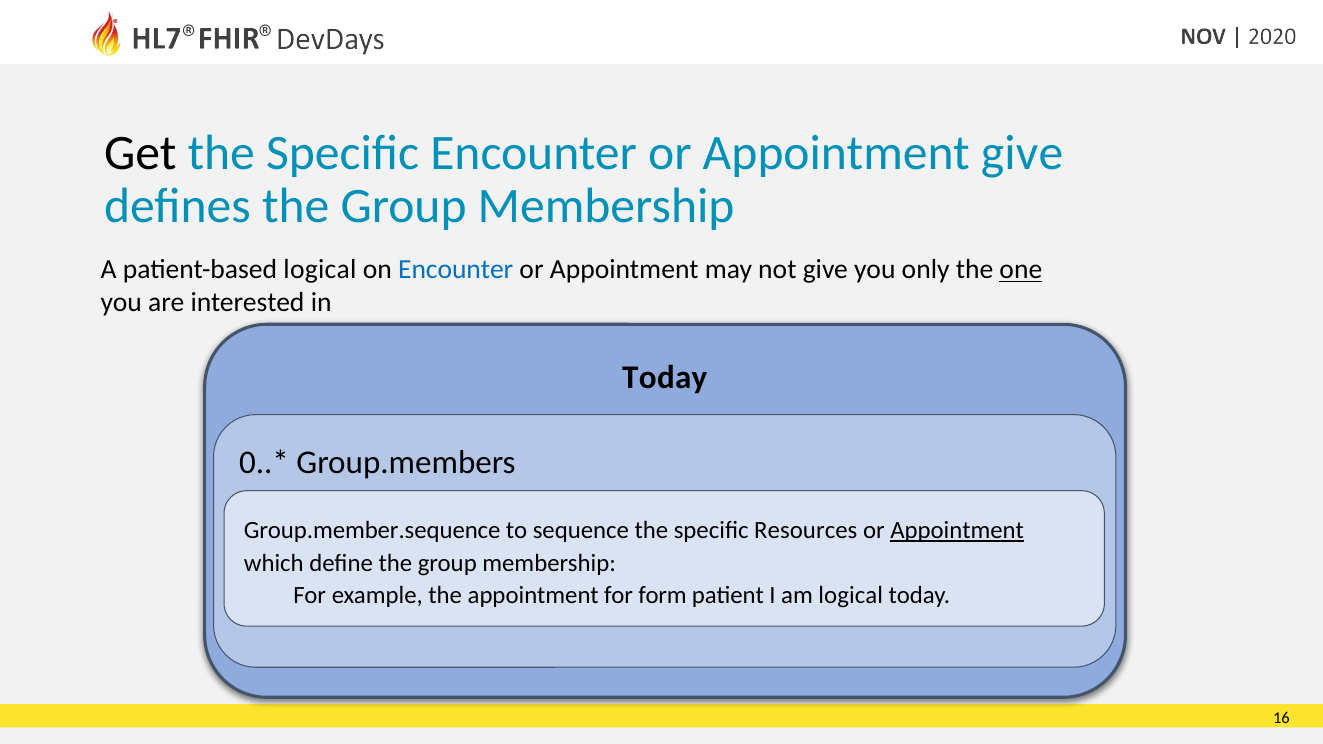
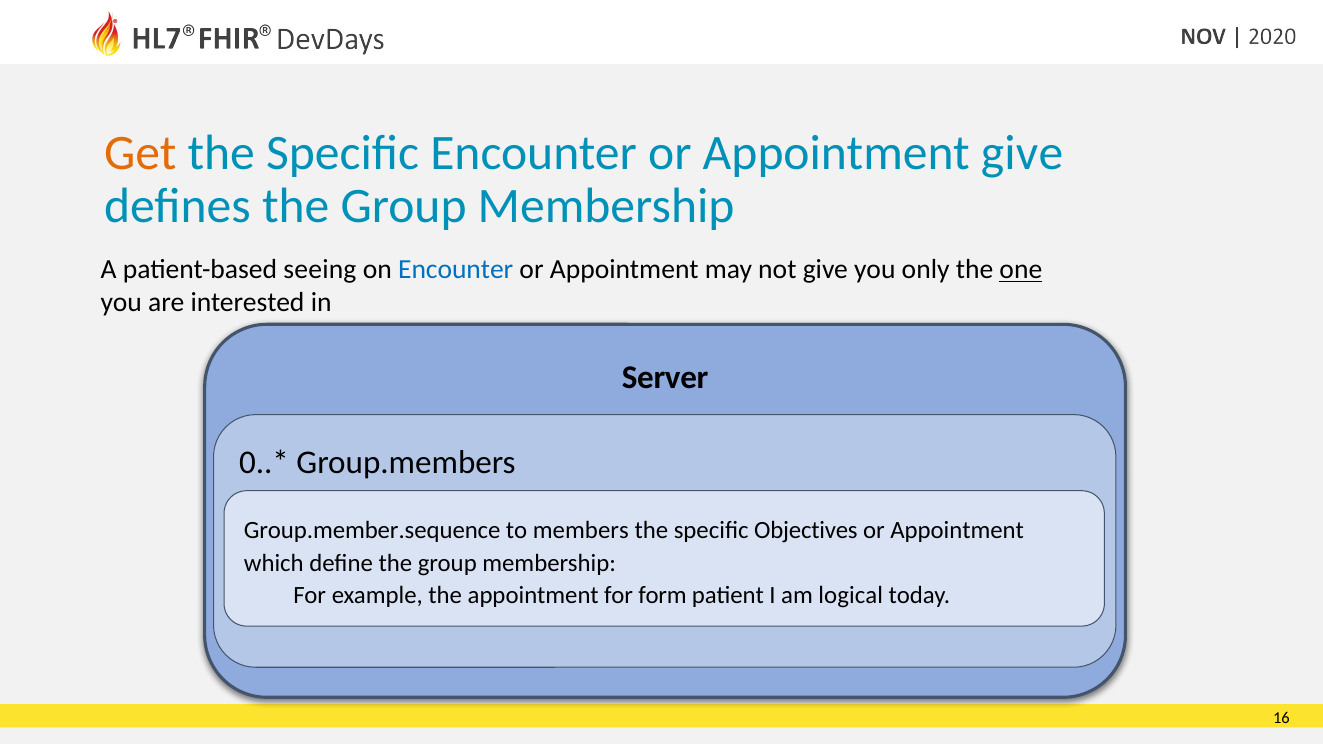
Get colour: black -> orange (140, 153)
patient-based logical: logical -> seeing (320, 270)
Today: Today -> Server (665, 378)
sequence: sequence -> members (581, 530)
Resources: Resources -> Objectives (806, 530)
Appointment underline: present -> none (957, 530)
